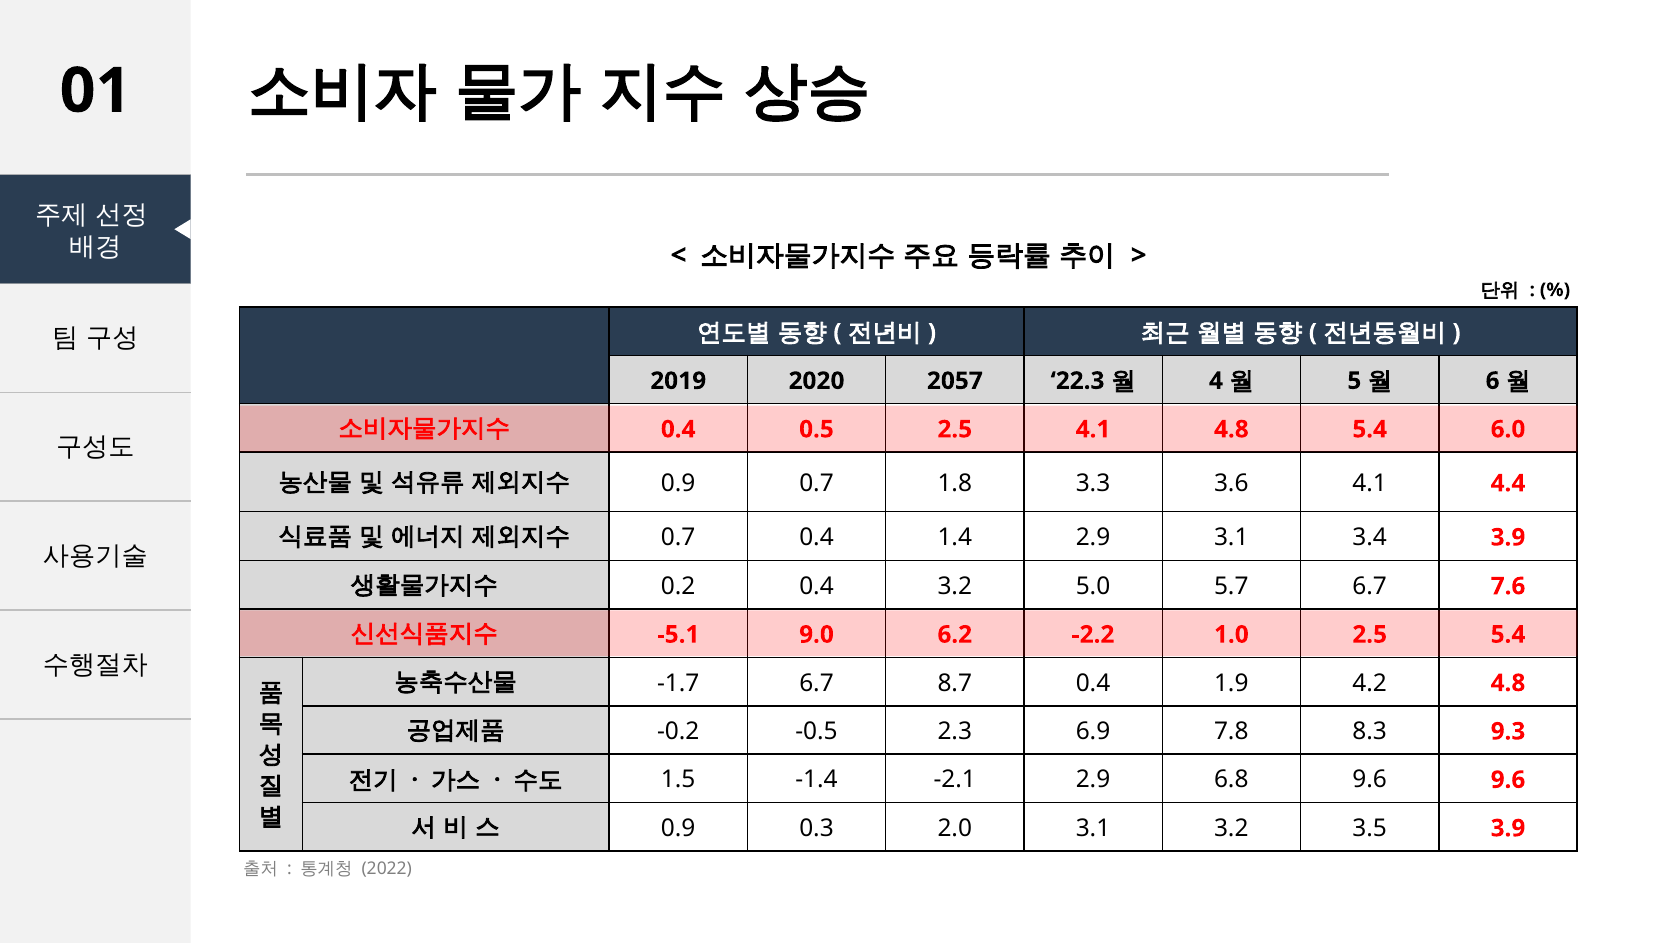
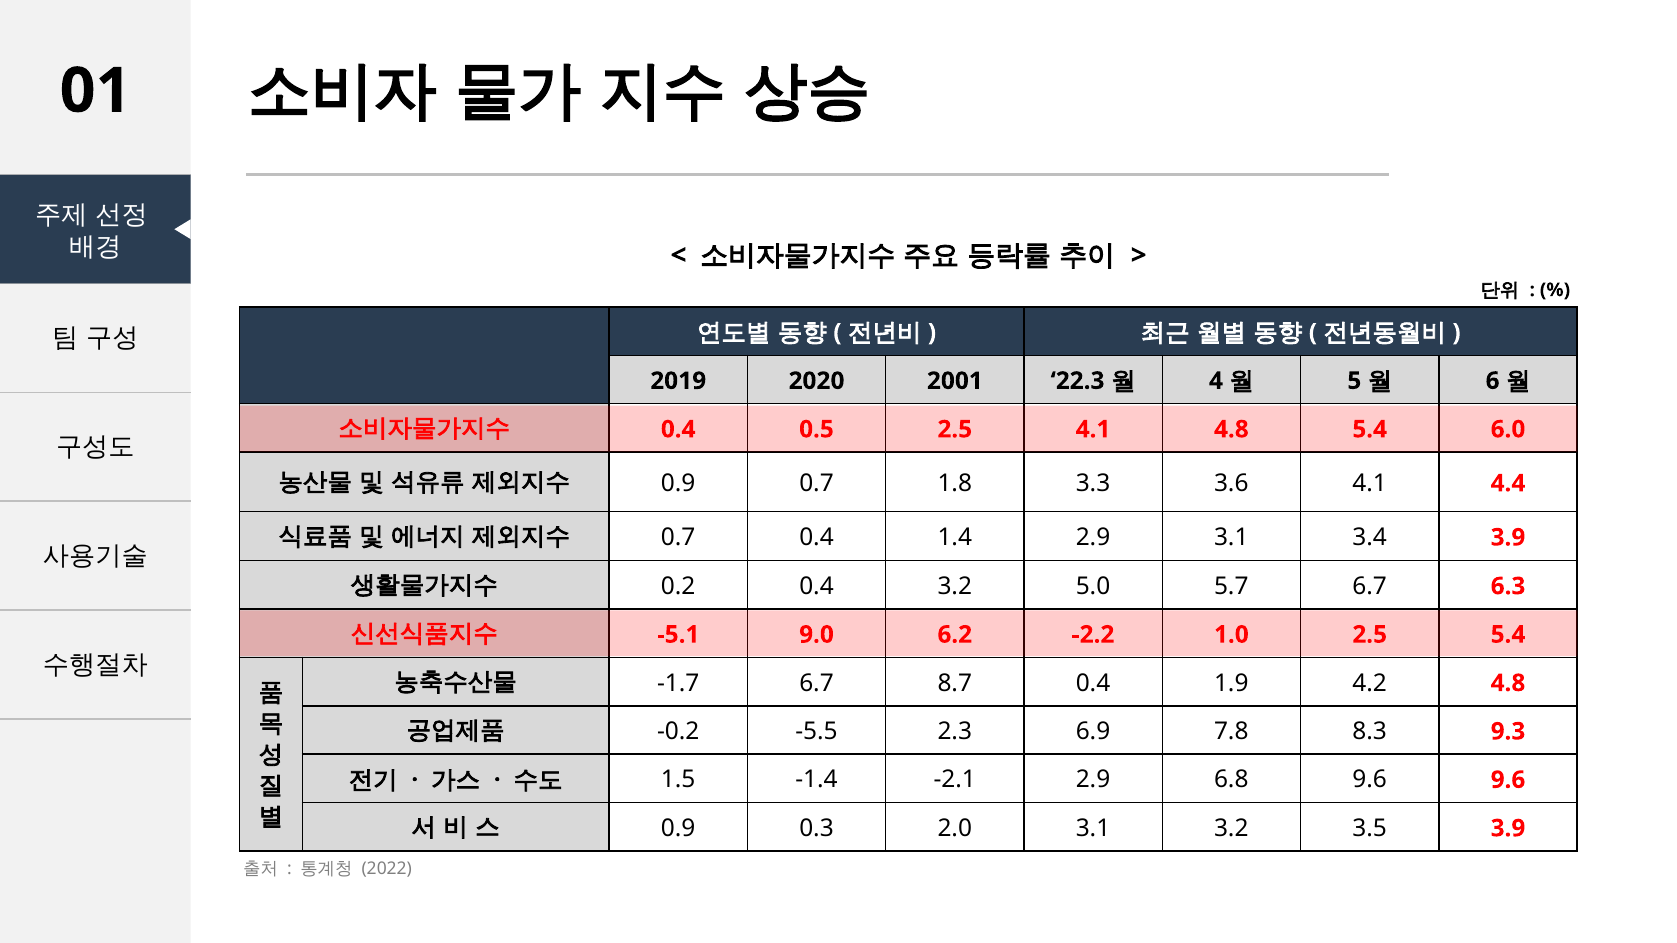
2057: 2057 -> 2001 (955, 381)
7.6: 7.6 -> 6.3 (1508, 586)
-0.5: -0.5 -> -5.5 (817, 732)
